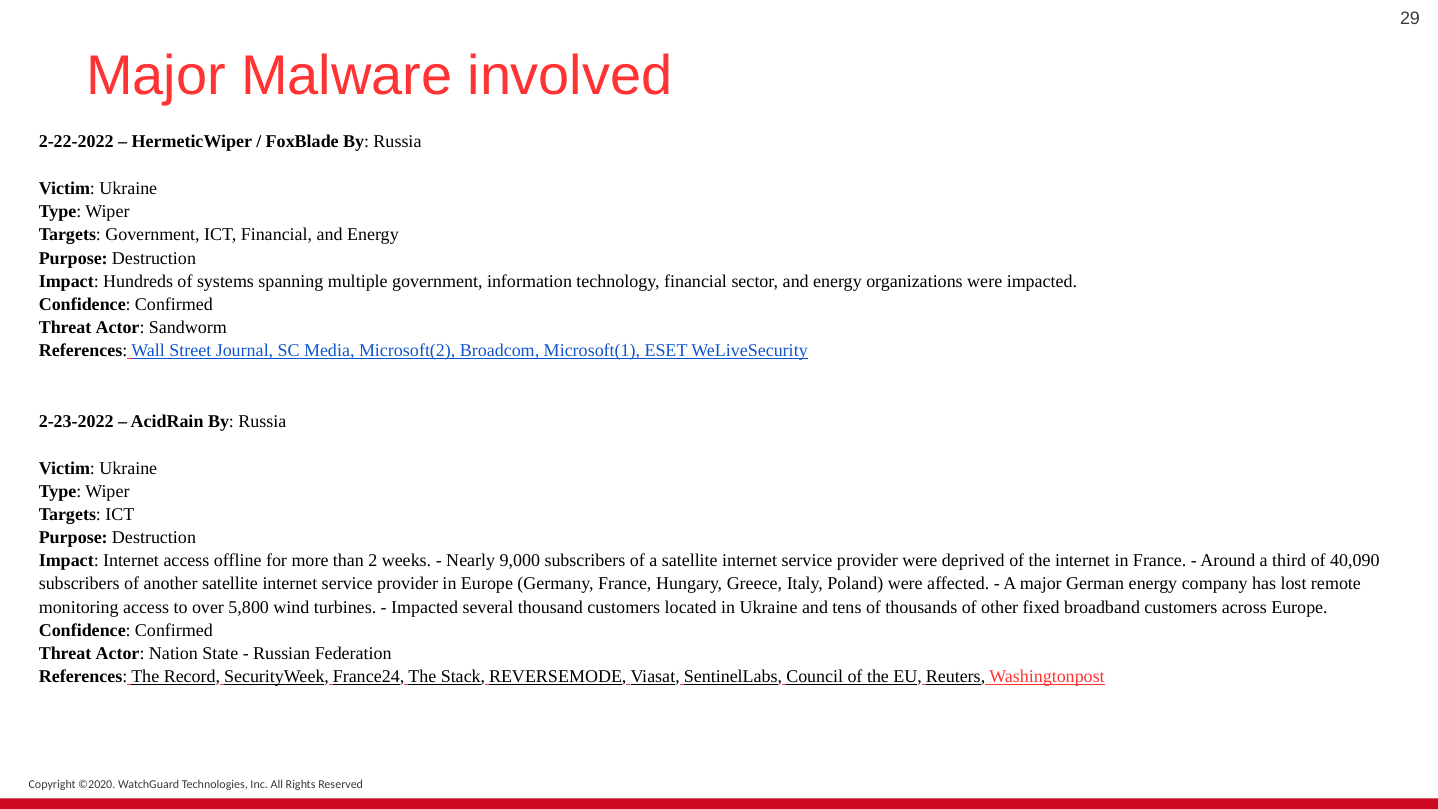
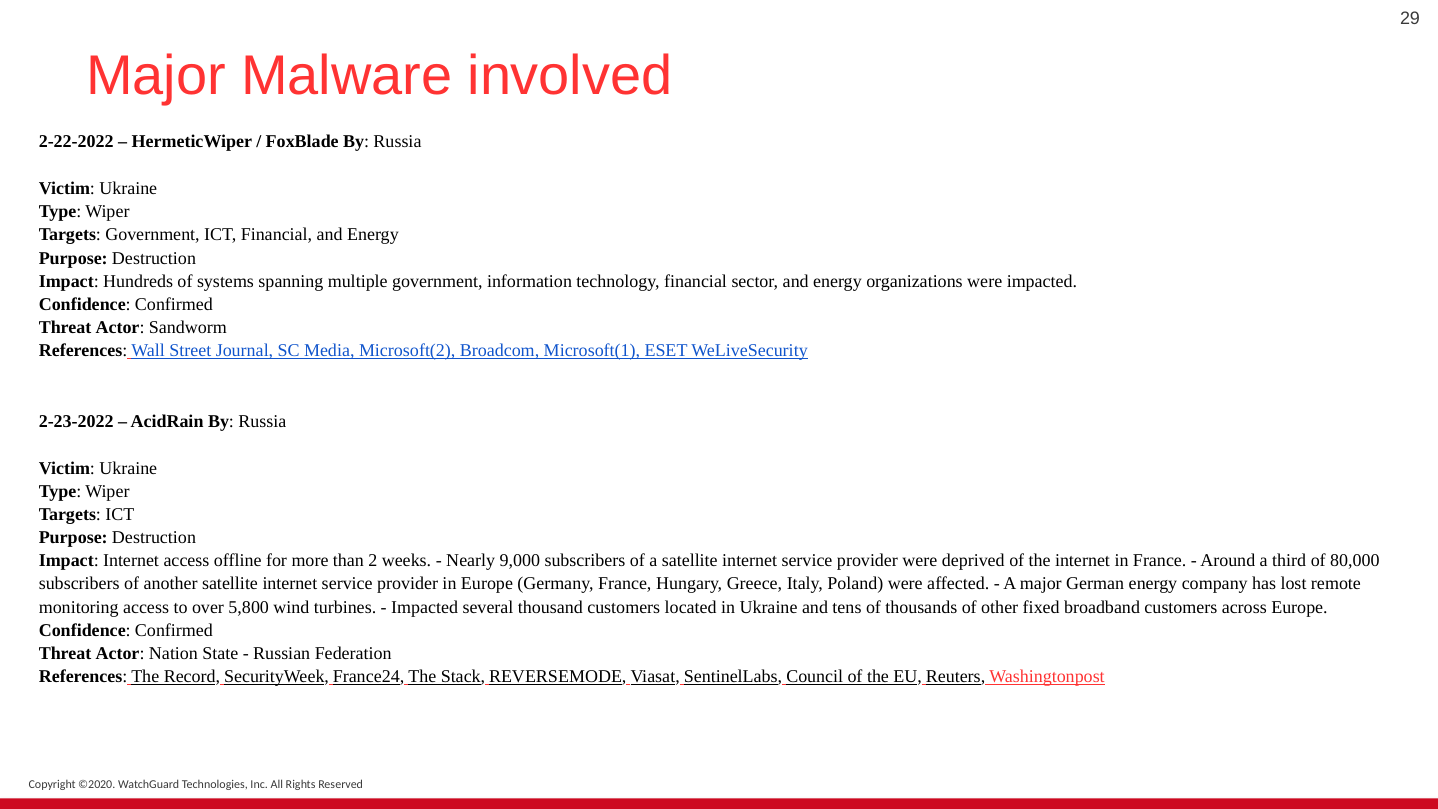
40,090: 40,090 -> 80,000 (1355, 561)
